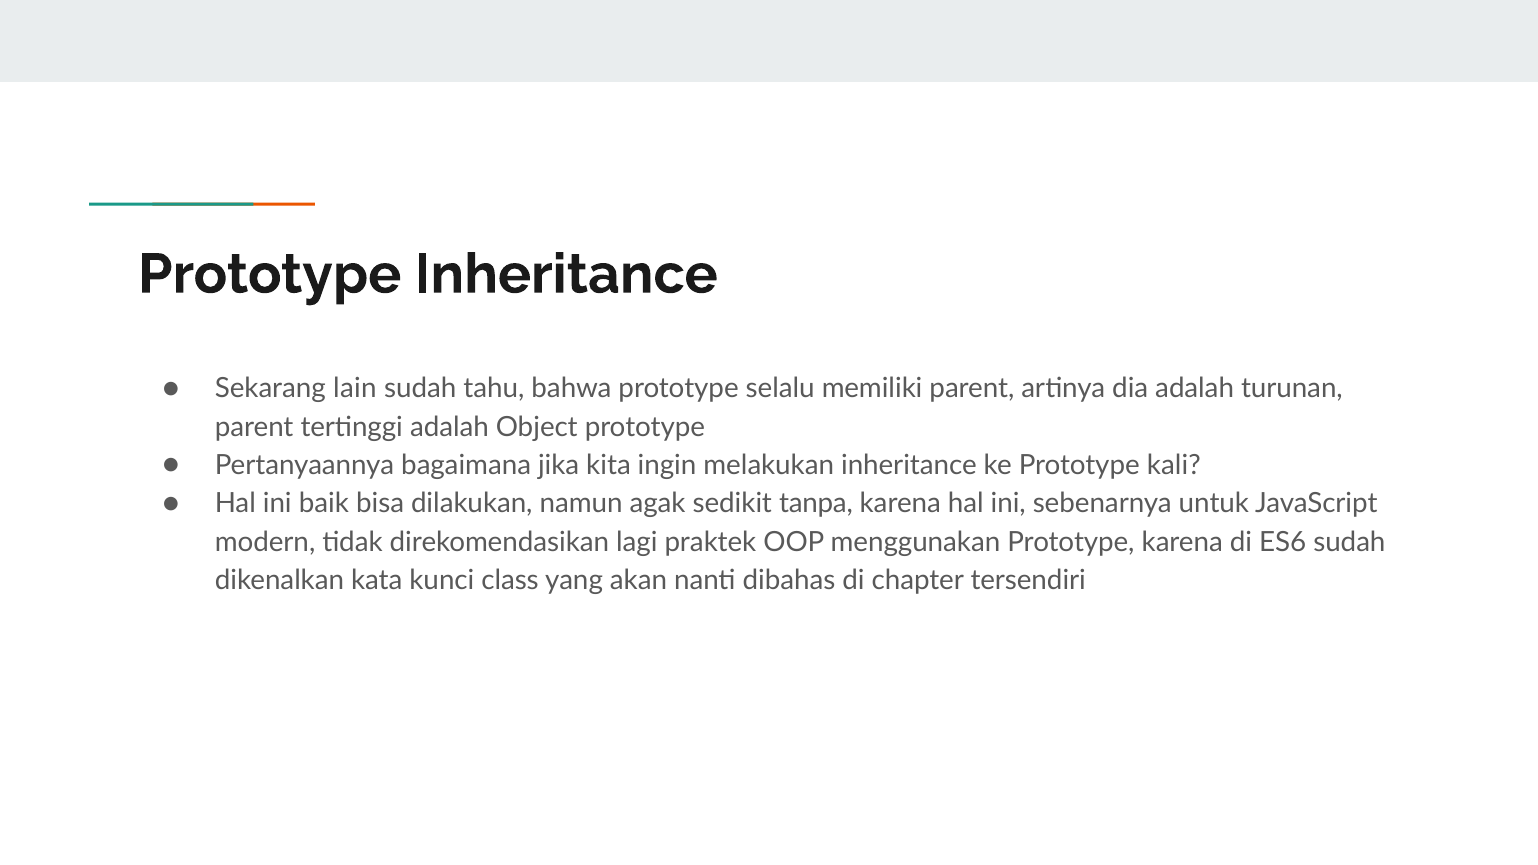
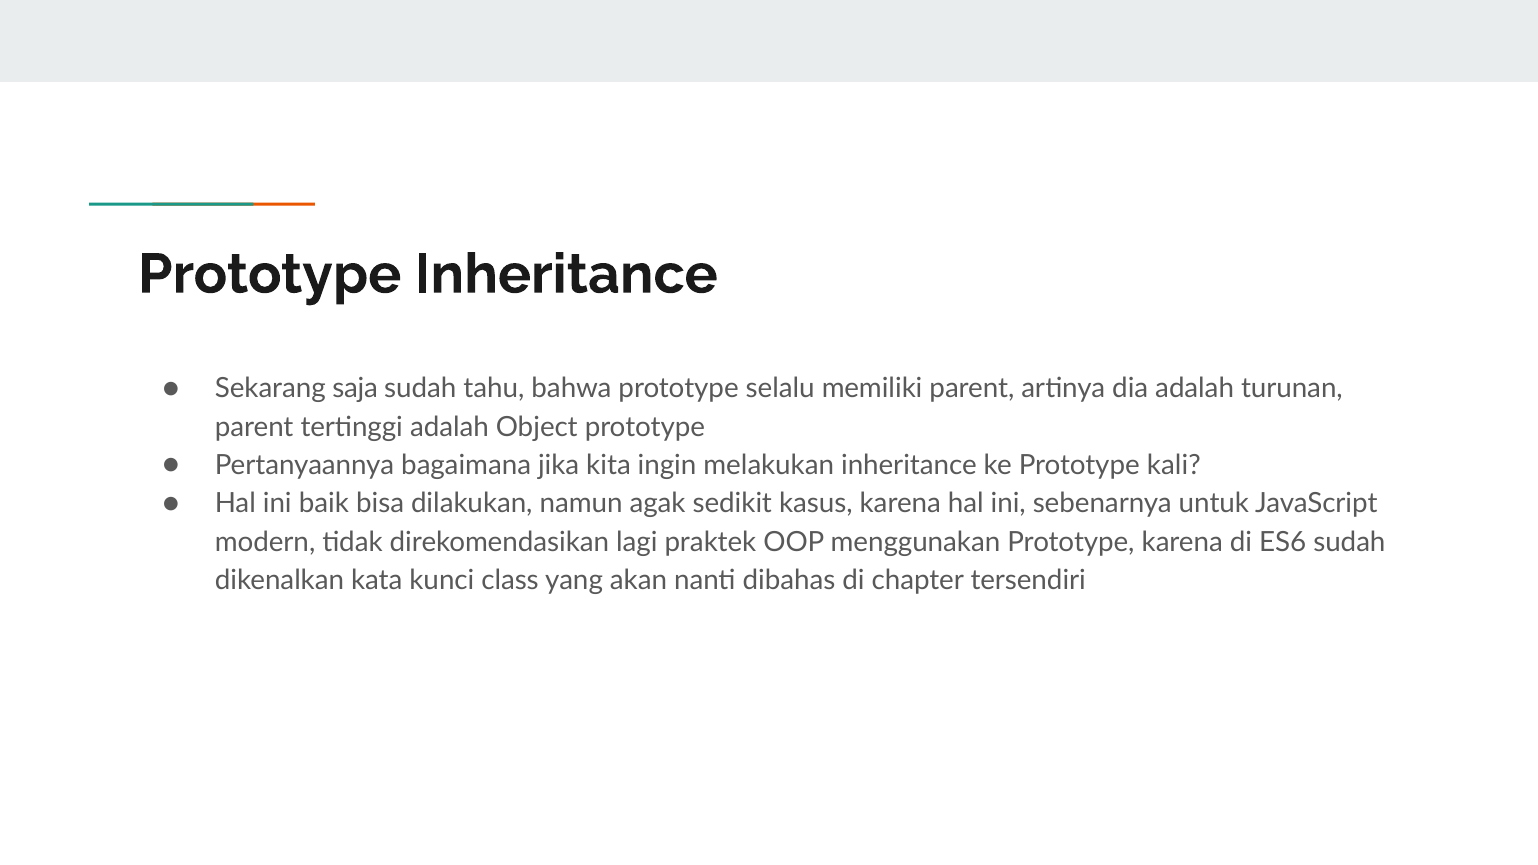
lain: lain -> saja (355, 389)
tanpa: tanpa -> kasus (816, 504)
